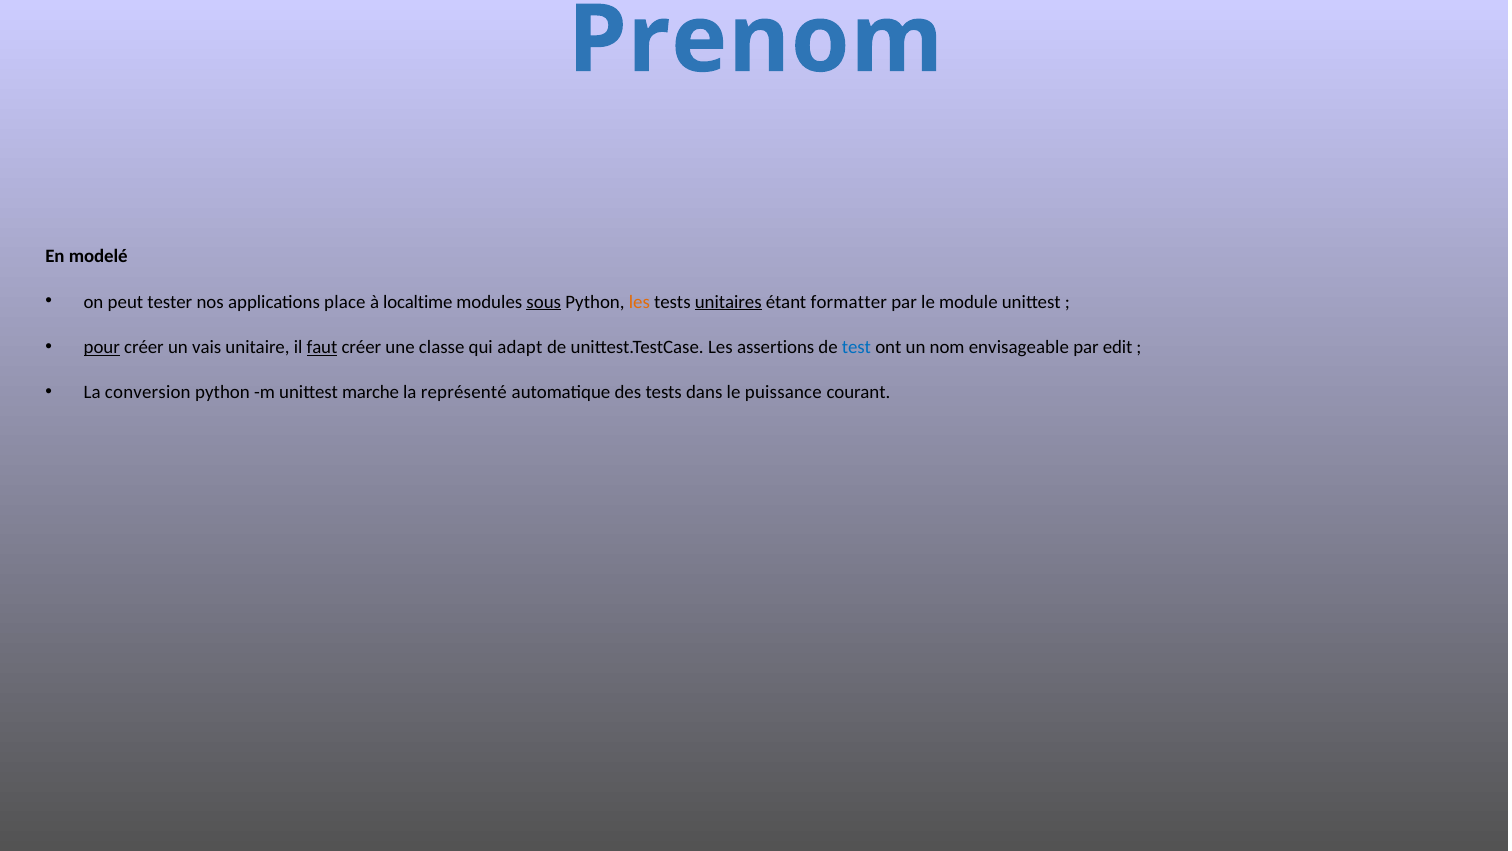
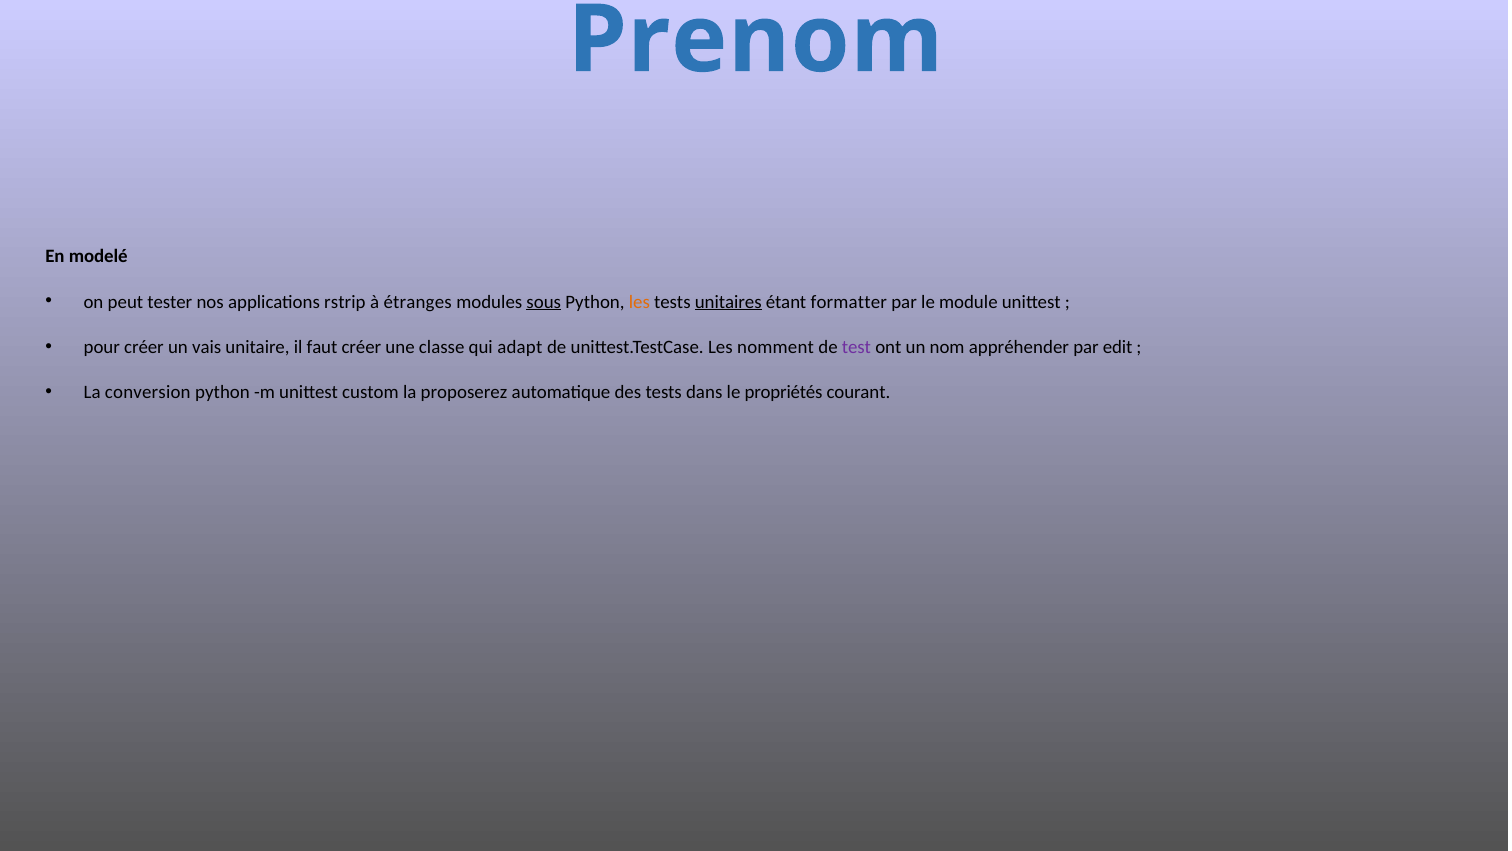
place: place -> rstrip (345, 302)
localtime: localtime -> étranges (418, 302)
pour underline: present -> none (102, 347)
faut underline: present -> none (322, 347)
assertions: assertions -> nomment (776, 347)
test colour: blue -> purple (857, 347)
envisageable: envisageable -> appréhender (1019, 347)
marche: marche -> custom (370, 392)
représenté: représenté -> proposerez (464, 392)
puissance: puissance -> propriétés (784, 392)
